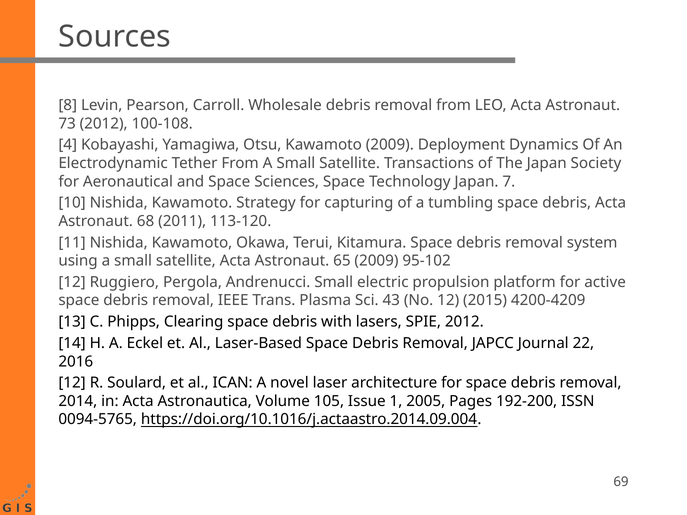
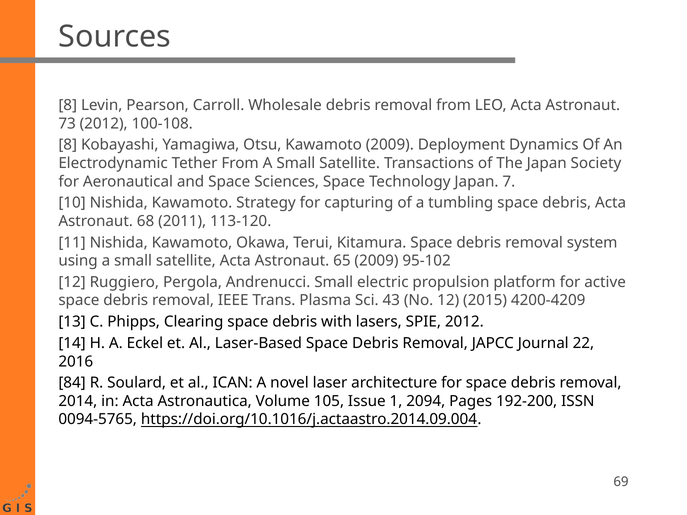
4: 4 -> 8 (68, 145)
12: 12 -> 84 (72, 383)
2005: 2005 -> 2094 (426, 401)
